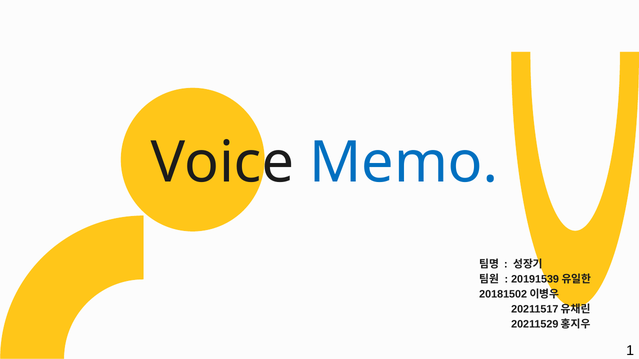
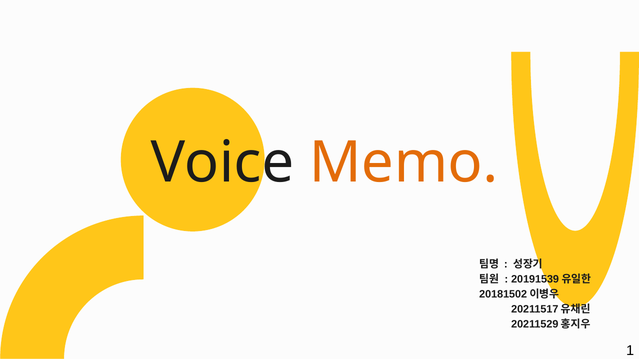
Memo colour: blue -> orange (404, 163)
